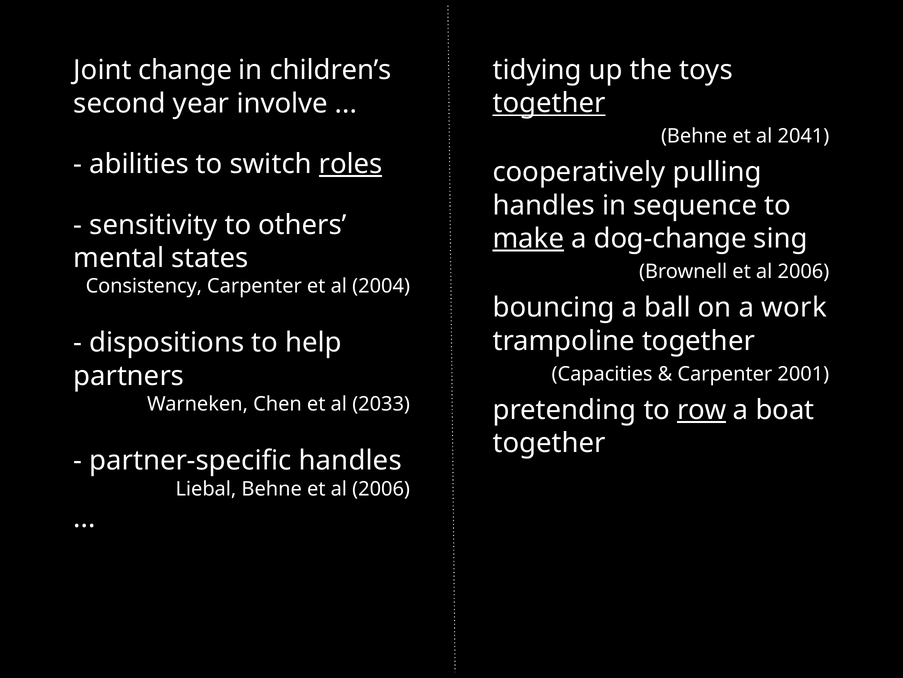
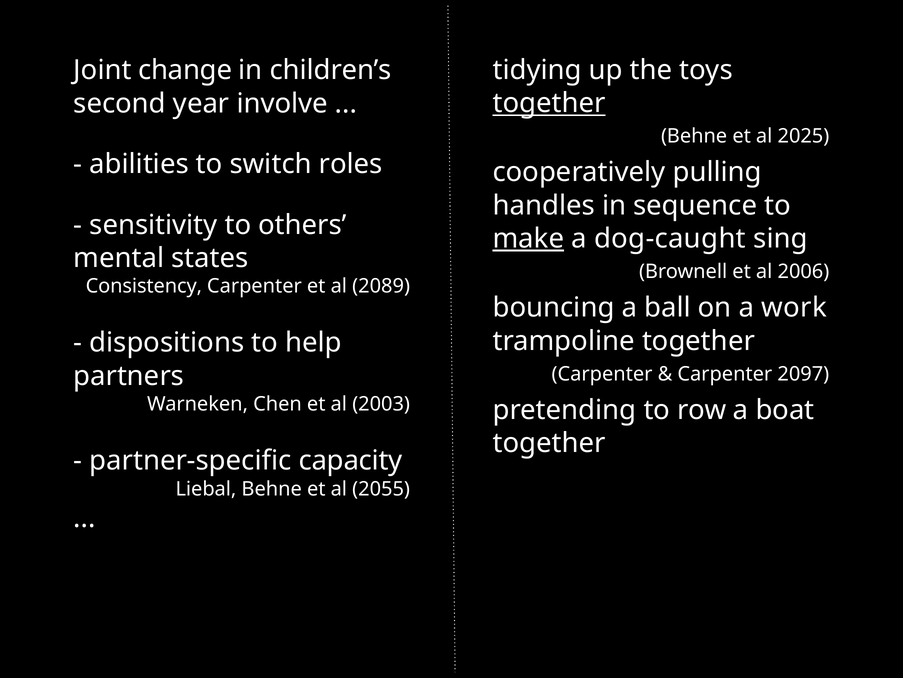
2041: 2041 -> 2025 (803, 136)
roles underline: present -> none (351, 164)
dog-change: dog-change -> dog-caught (670, 238)
2004: 2004 -> 2089 (381, 286)
Capacities: Capacities -> Carpenter (602, 374)
2001: 2001 -> 2097 (803, 374)
2033: 2033 -> 2003 (381, 404)
row underline: present -> none (702, 410)
partner-specific handles: handles -> capacity (350, 460)
Behne et al 2006: 2006 -> 2055 (381, 488)
